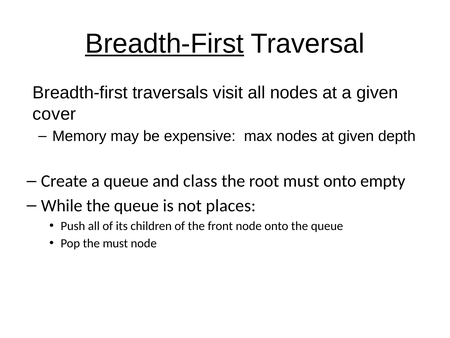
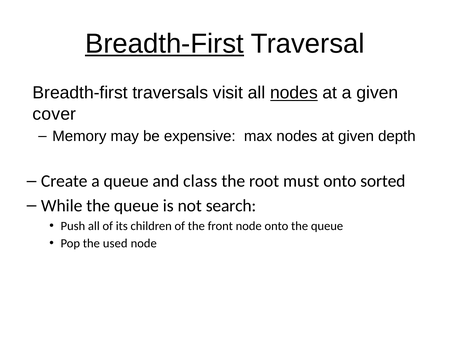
nodes underline: none -> present (294, 93)
empty: empty -> sorted (383, 181)
places: places -> search (231, 205)
the must: must -> used (115, 243)
